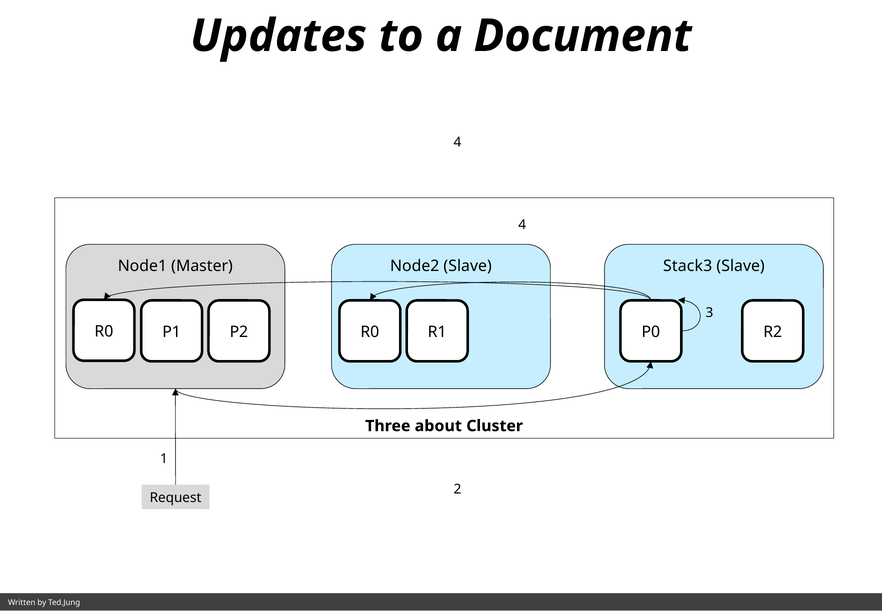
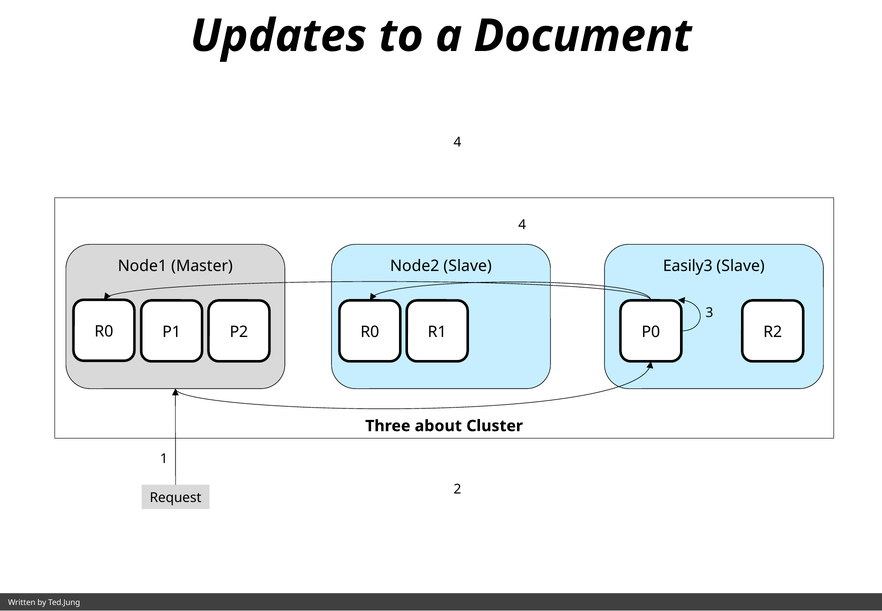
Stack3: Stack3 -> Easily3 (688, 266)
